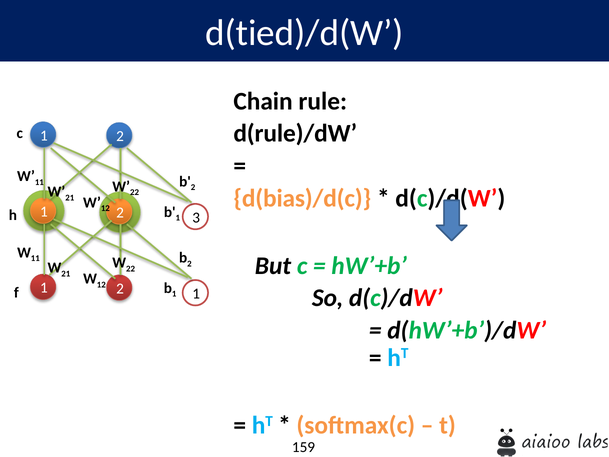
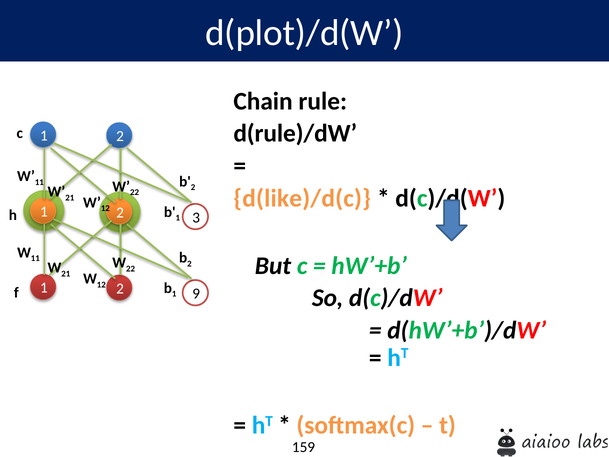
d(tied)/d(W: d(tied)/d(W -> d(plot)/d(W (304, 33)
d(bias)/d(c: d(bias)/d(c -> d(like)/d(c (302, 198)
1: 1 -> 9 (196, 294)
